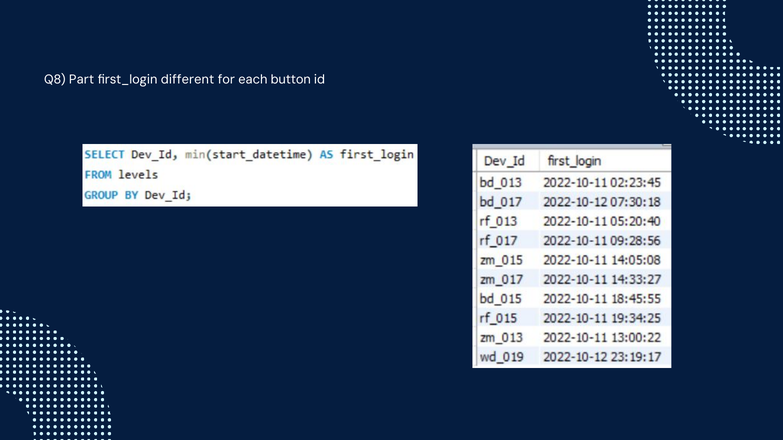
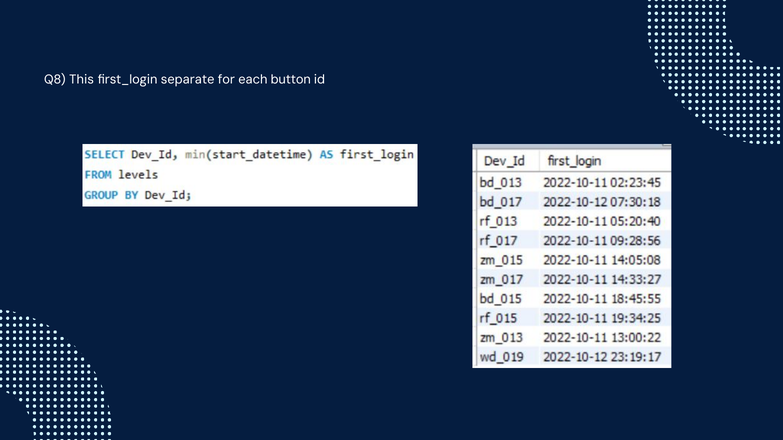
Part: Part -> This (82, 79)
different: different -> separate (188, 79)
